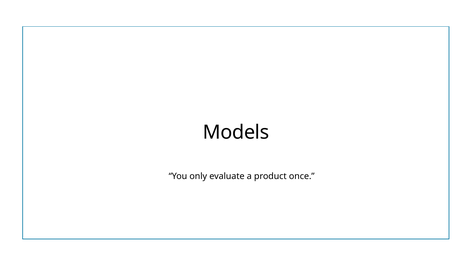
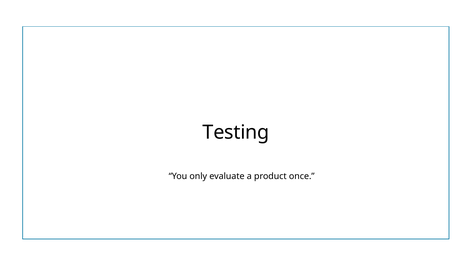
Models: Models -> Testing (236, 133)
